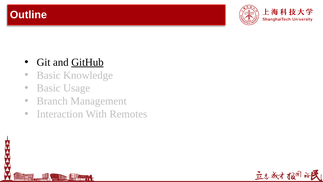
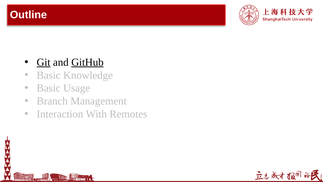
Git underline: none -> present (44, 62)
